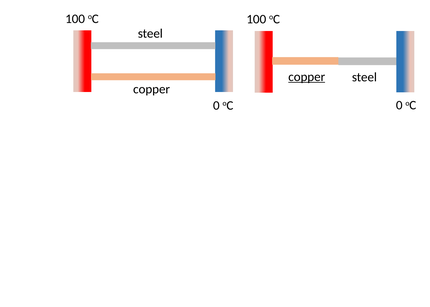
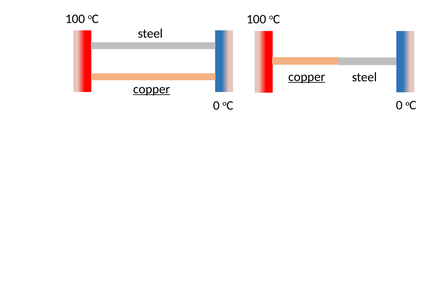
copper underline: none -> present (152, 89)
